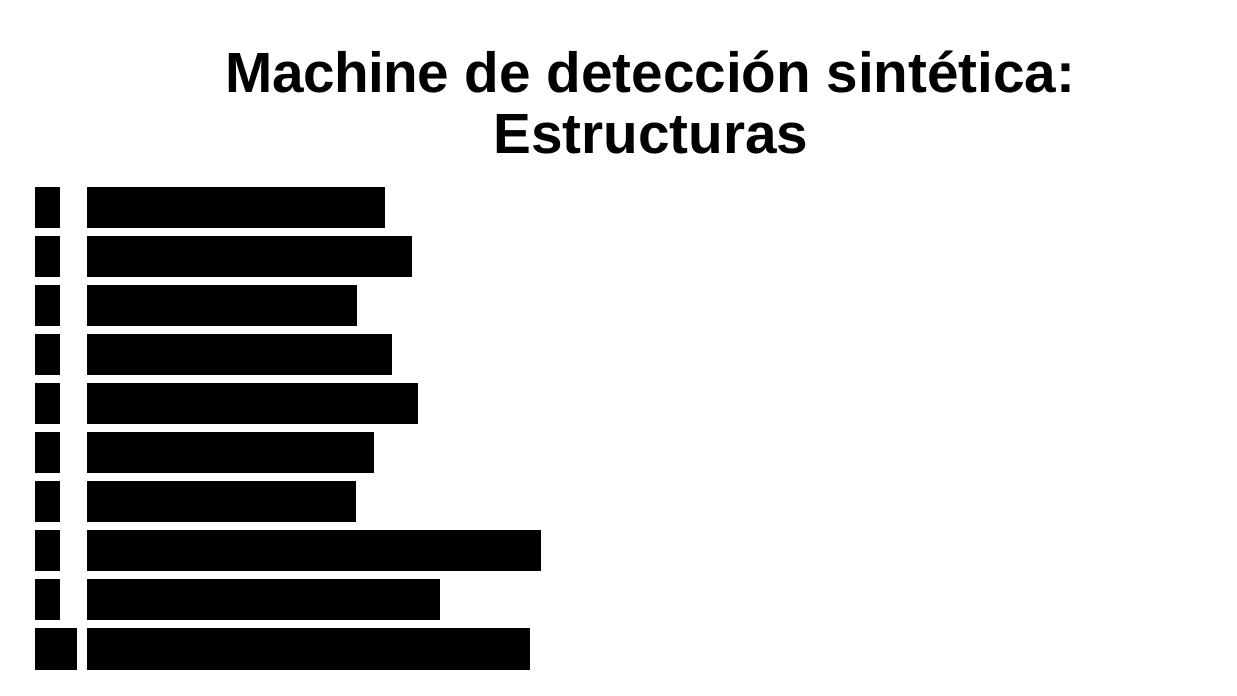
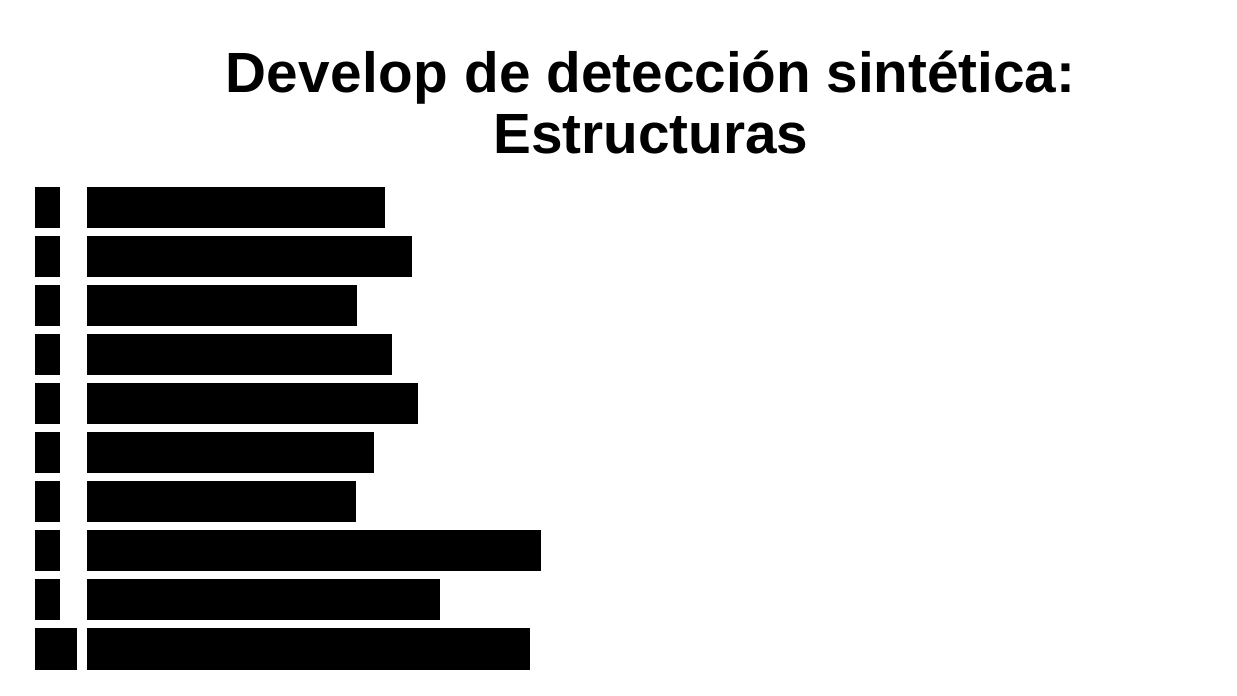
Machine: Machine -> Develop (337, 73)
